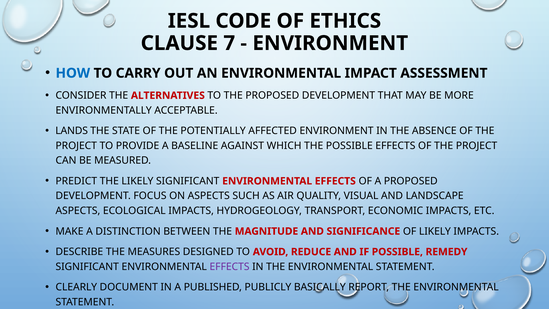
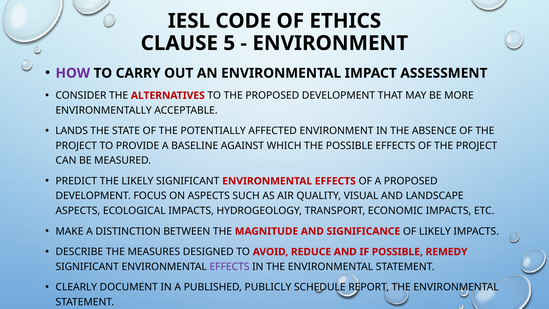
7: 7 -> 5 (229, 43)
HOW colour: blue -> purple (73, 73)
BASICALLY: BASICALLY -> SCHEDULE (320, 287)
